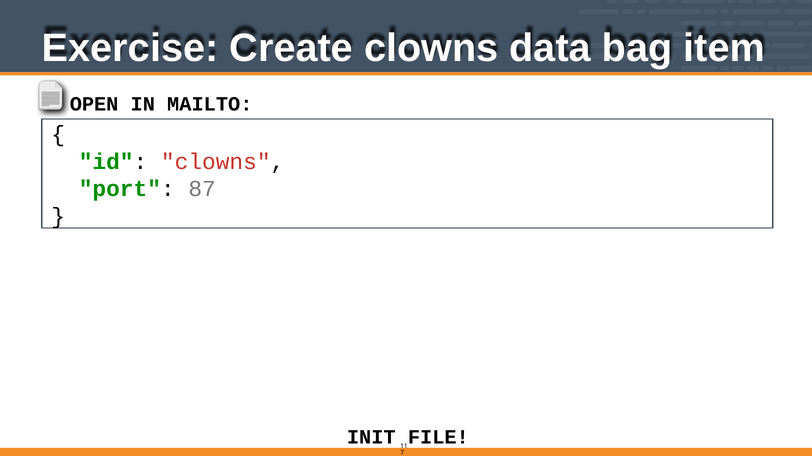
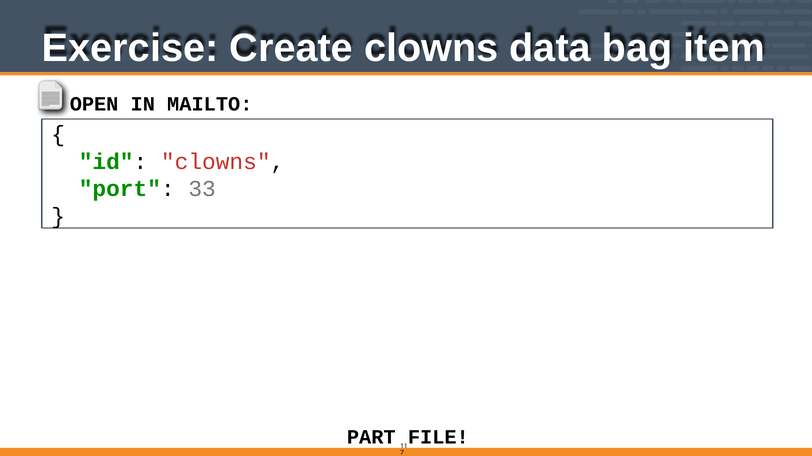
87: 87 -> 33 (202, 189)
INIT: INIT -> PART (371, 438)
